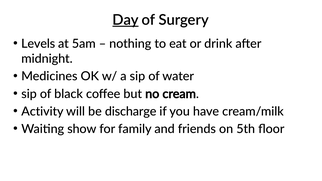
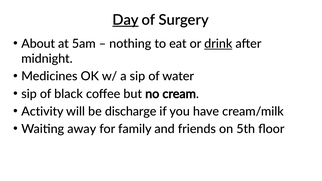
Levels: Levels -> About (38, 44)
drink underline: none -> present (218, 44)
show: show -> away (82, 129)
